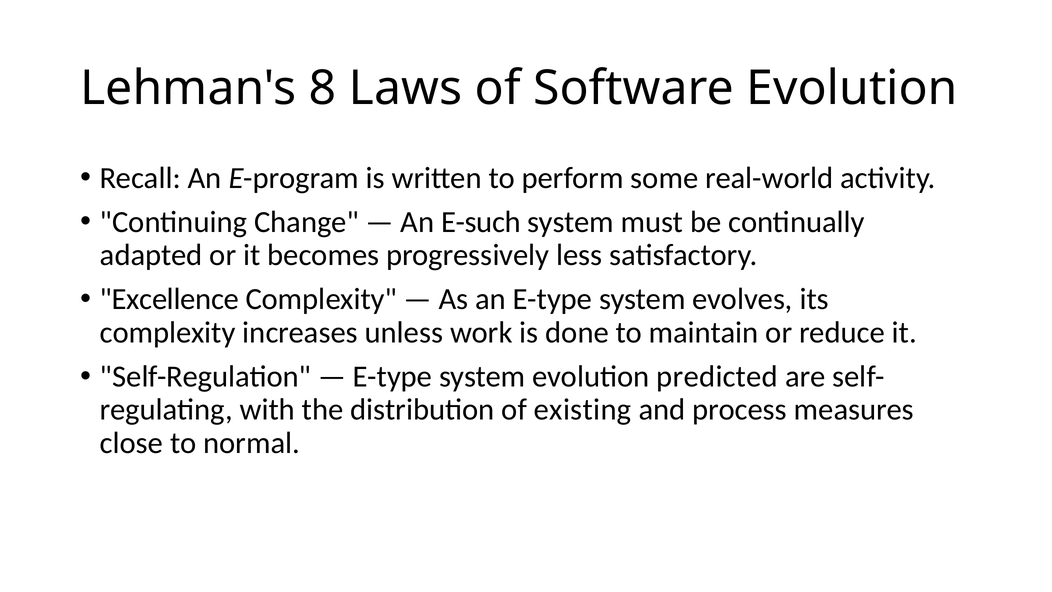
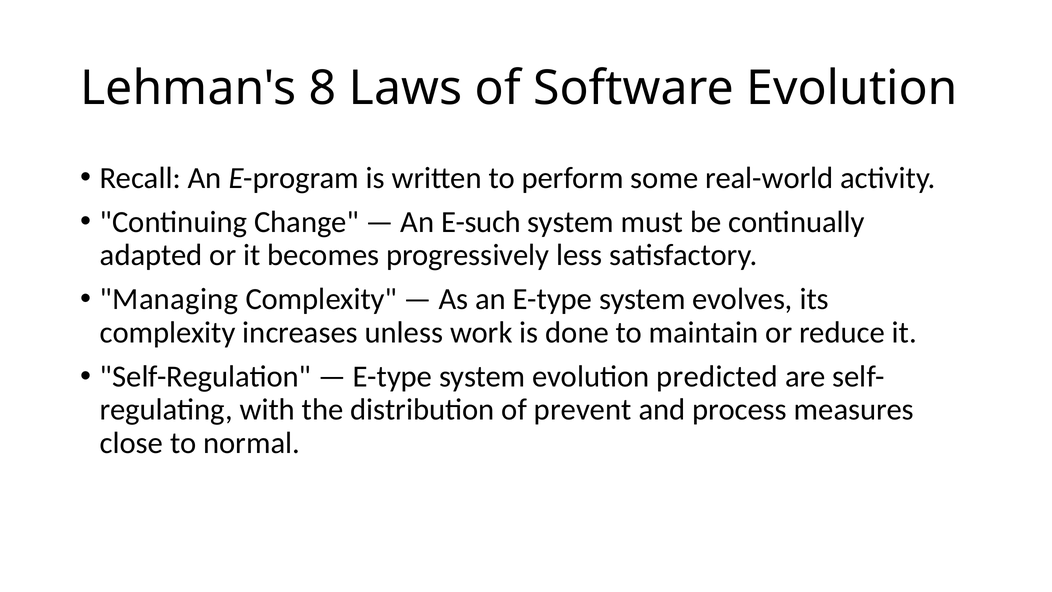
Excellence: Excellence -> Managing (169, 299)
existing: existing -> prevent (583, 410)
